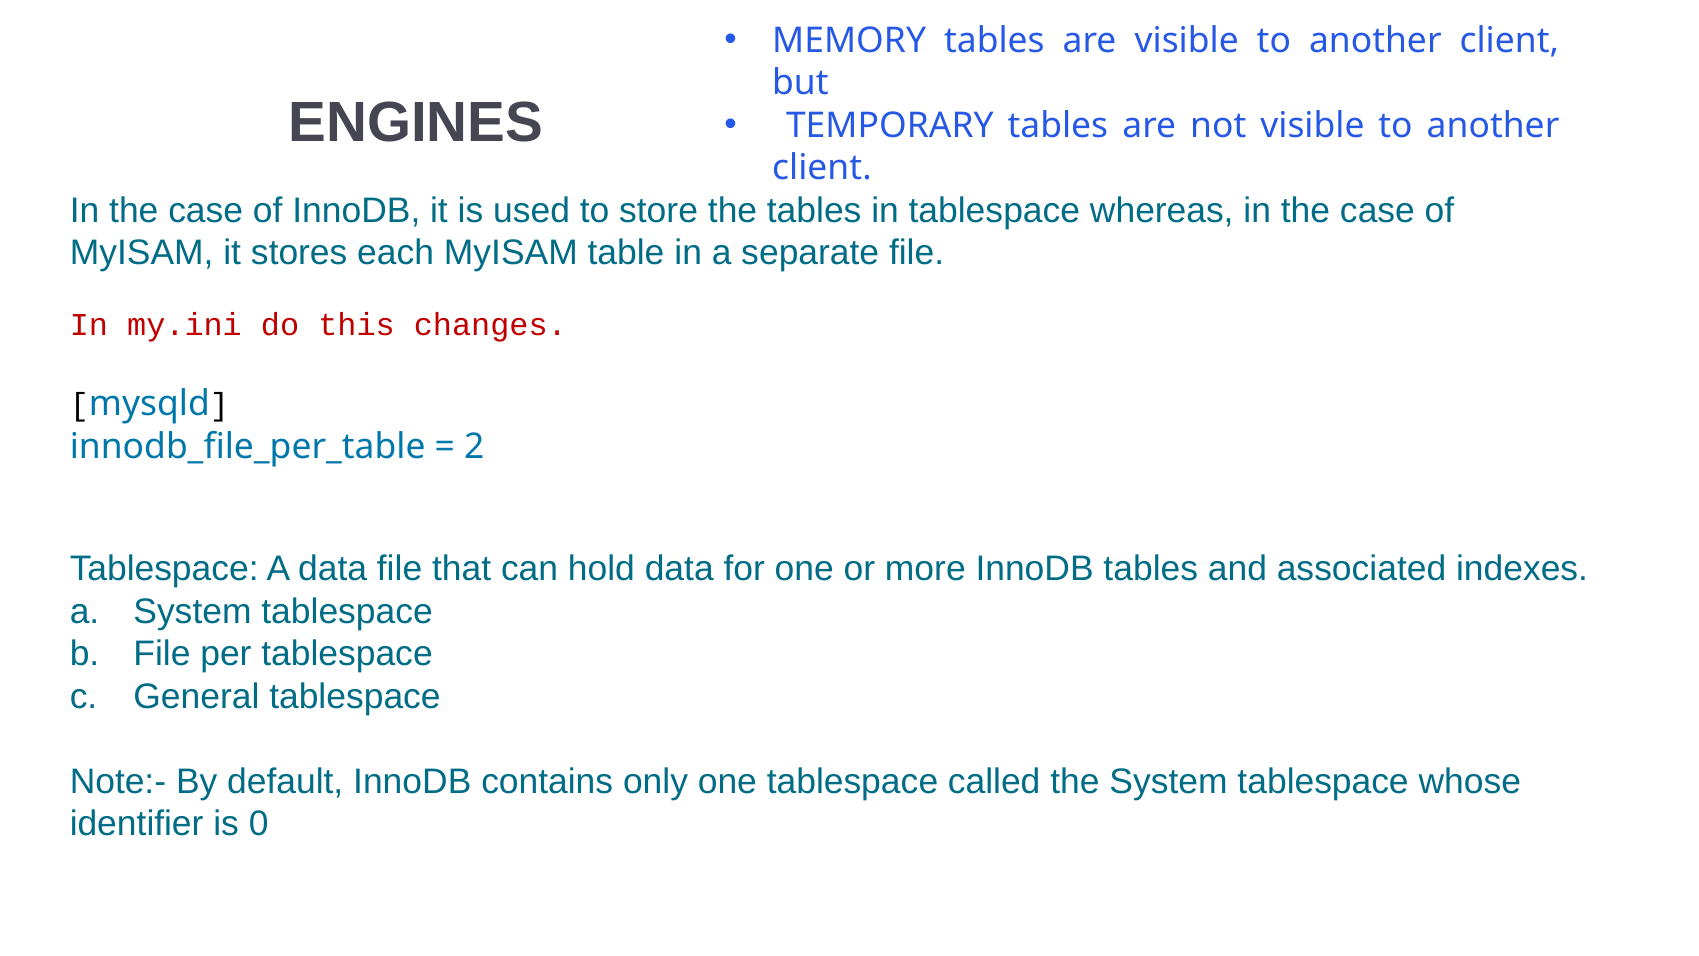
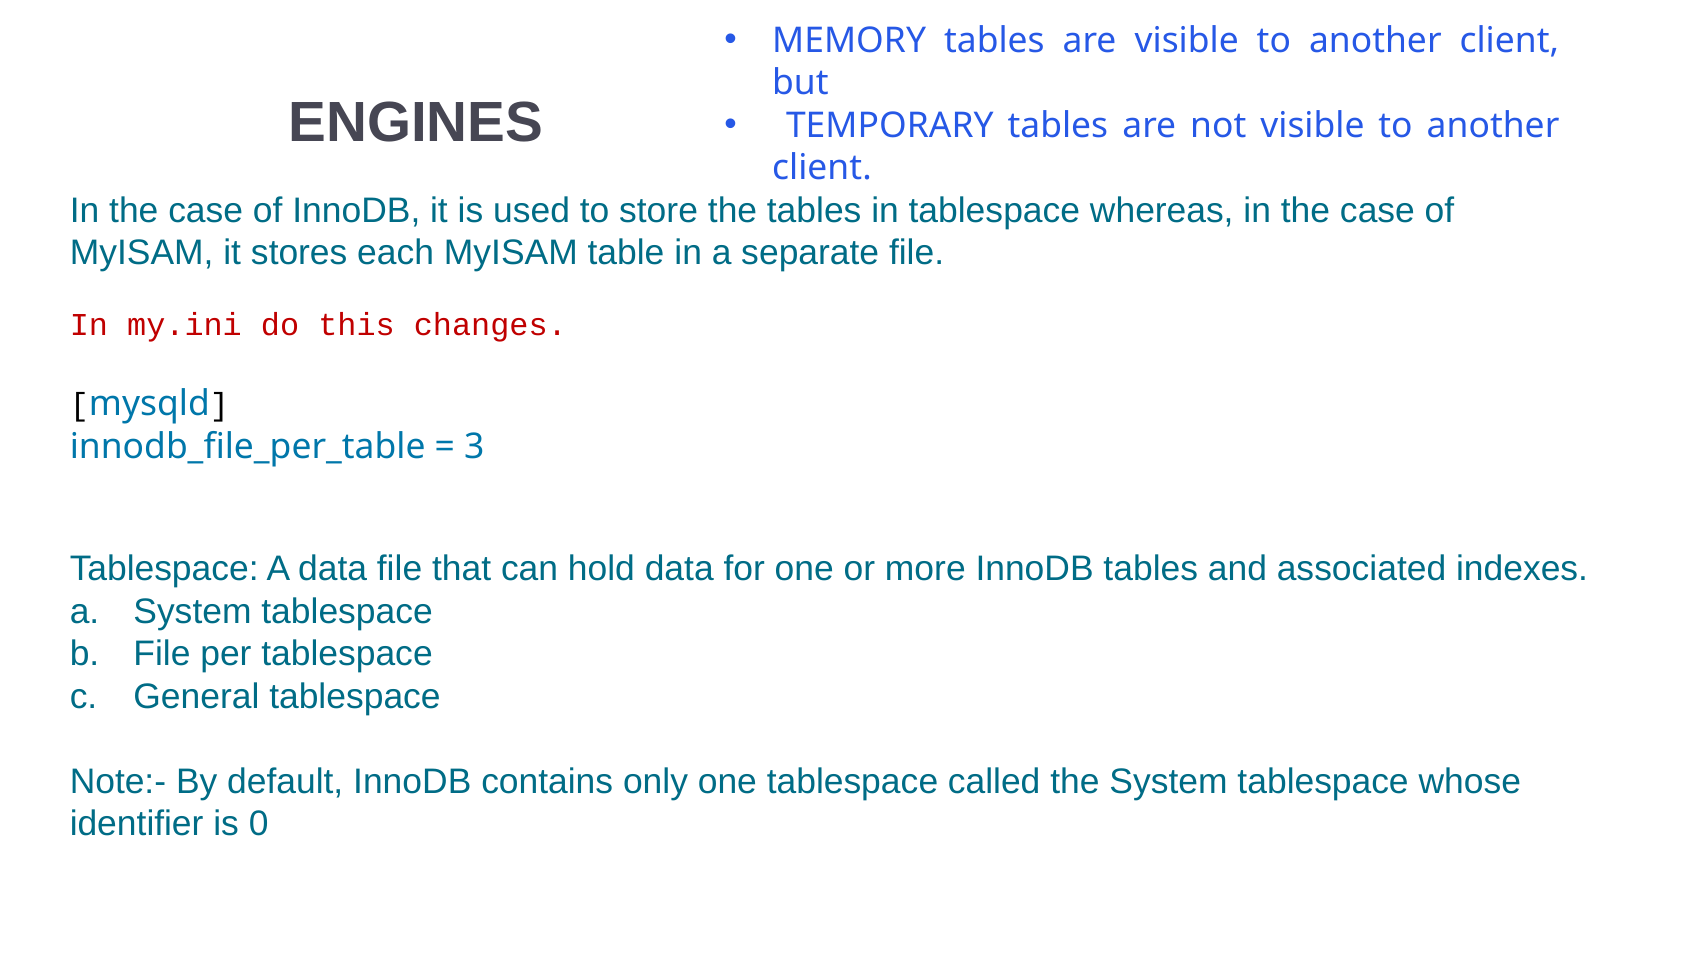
2: 2 -> 3 (474, 446)
